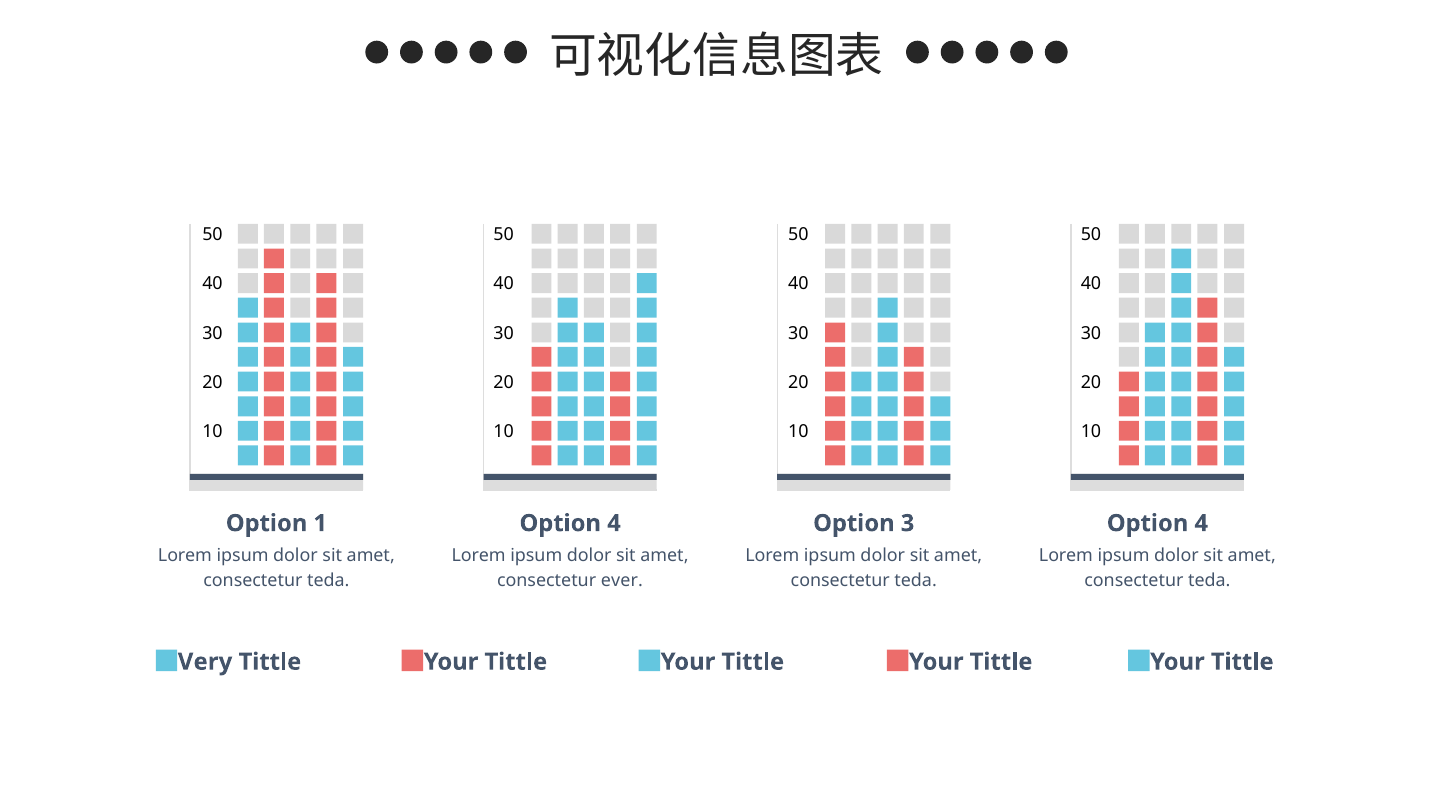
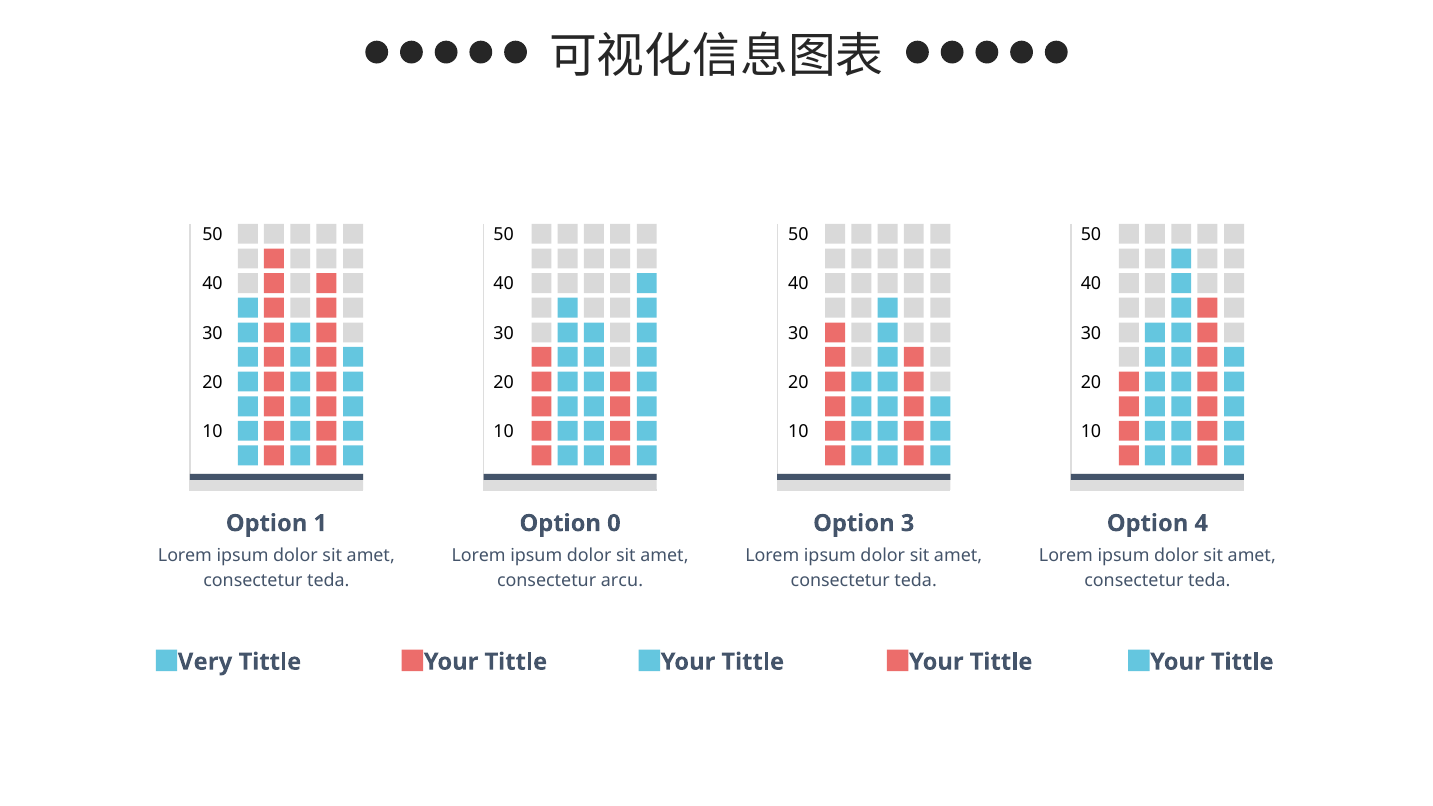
4: 4 -> 0 (614, 523)
ever: ever -> arcu (622, 581)
